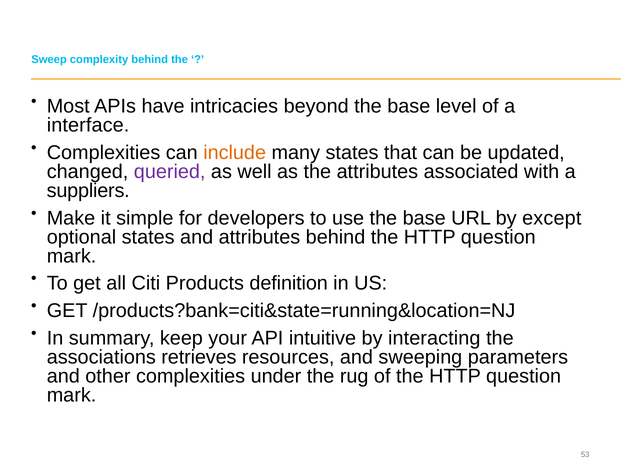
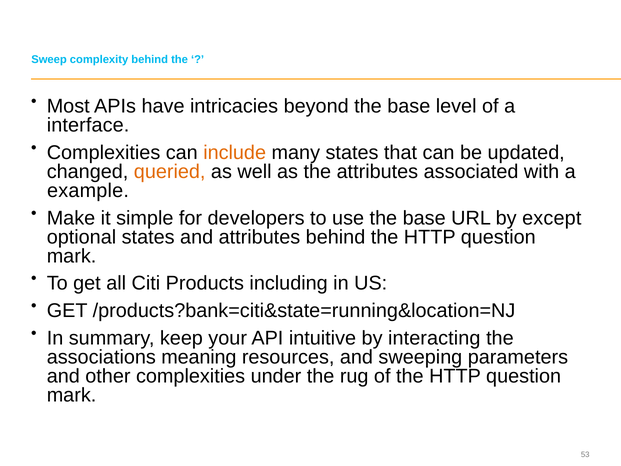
queried colour: purple -> orange (170, 172)
suppliers: suppliers -> example (88, 191)
definition: definition -> including (289, 283)
retrieves: retrieves -> meaning (199, 357)
